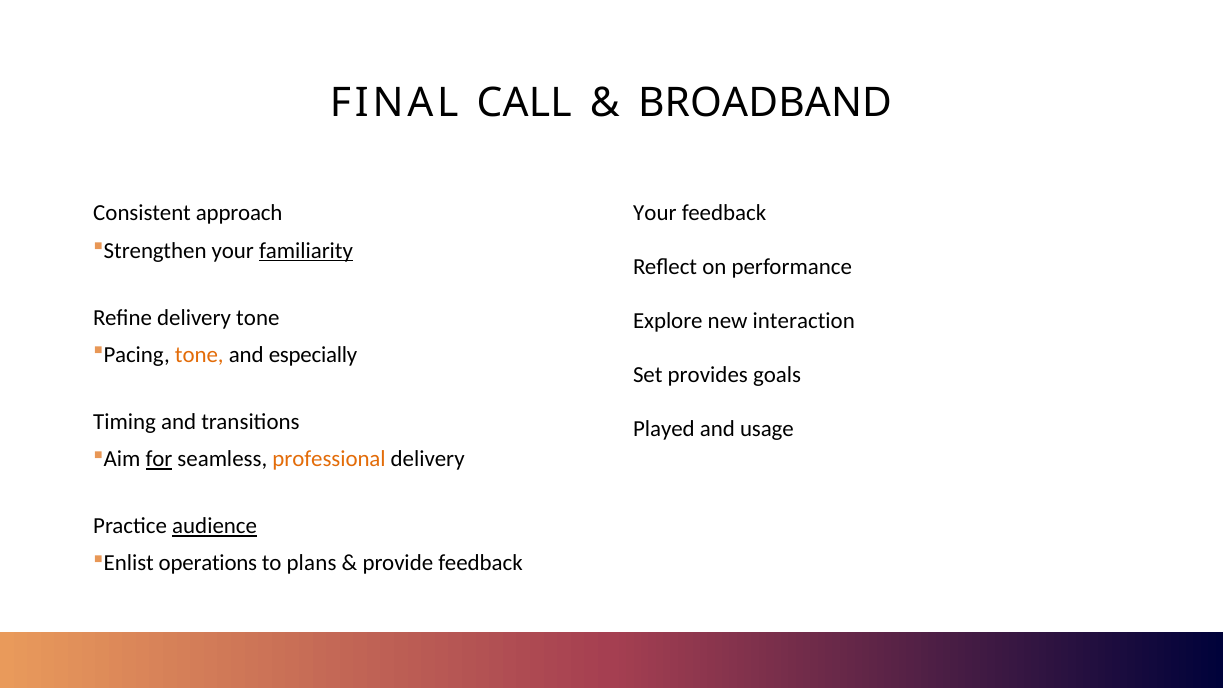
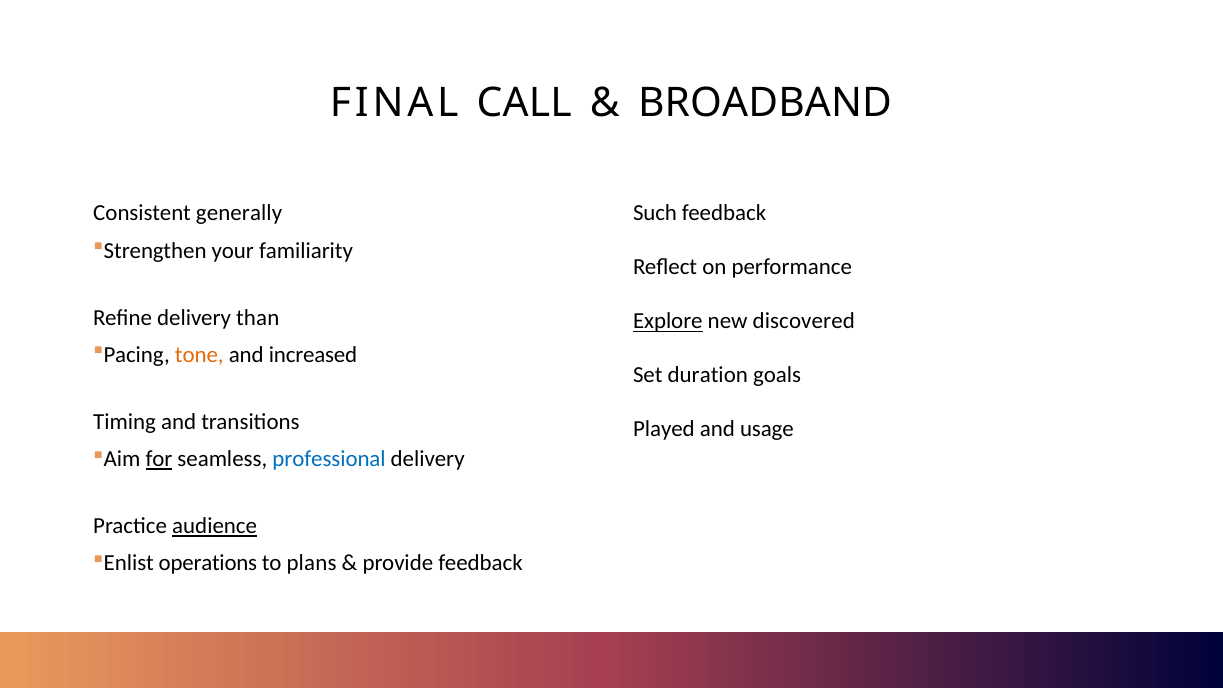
approach: approach -> generally (239, 213)
Your: Your -> Such (655, 213)
familiarity underline: present -> none (306, 250)
delivery tone: tone -> than (258, 318)
Explore underline: none -> present (668, 321)
interaction: interaction -> discovered (804, 321)
especially: especially -> increased (313, 355)
provides: provides -> duration (708, 375)
professional colour: orange -> blue (329, 459)
